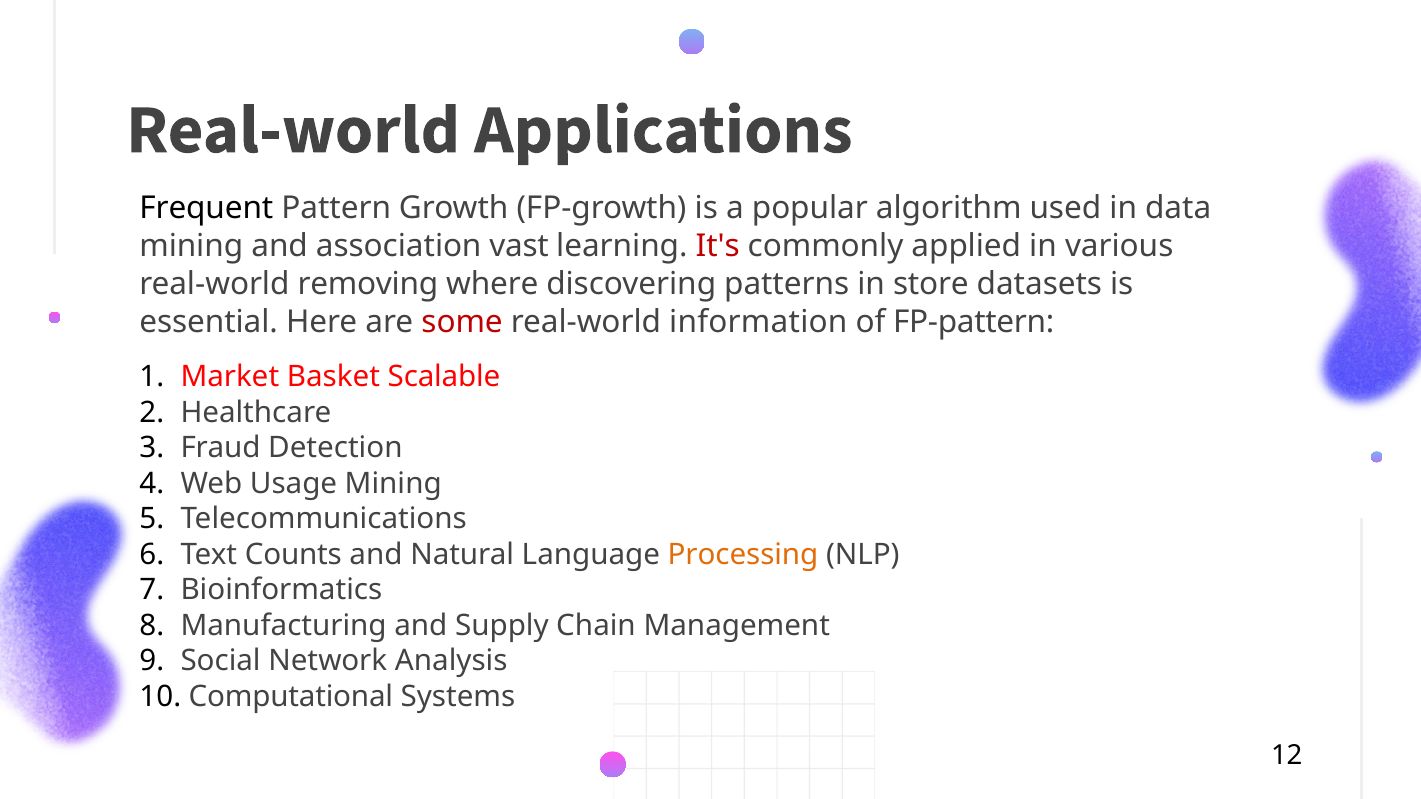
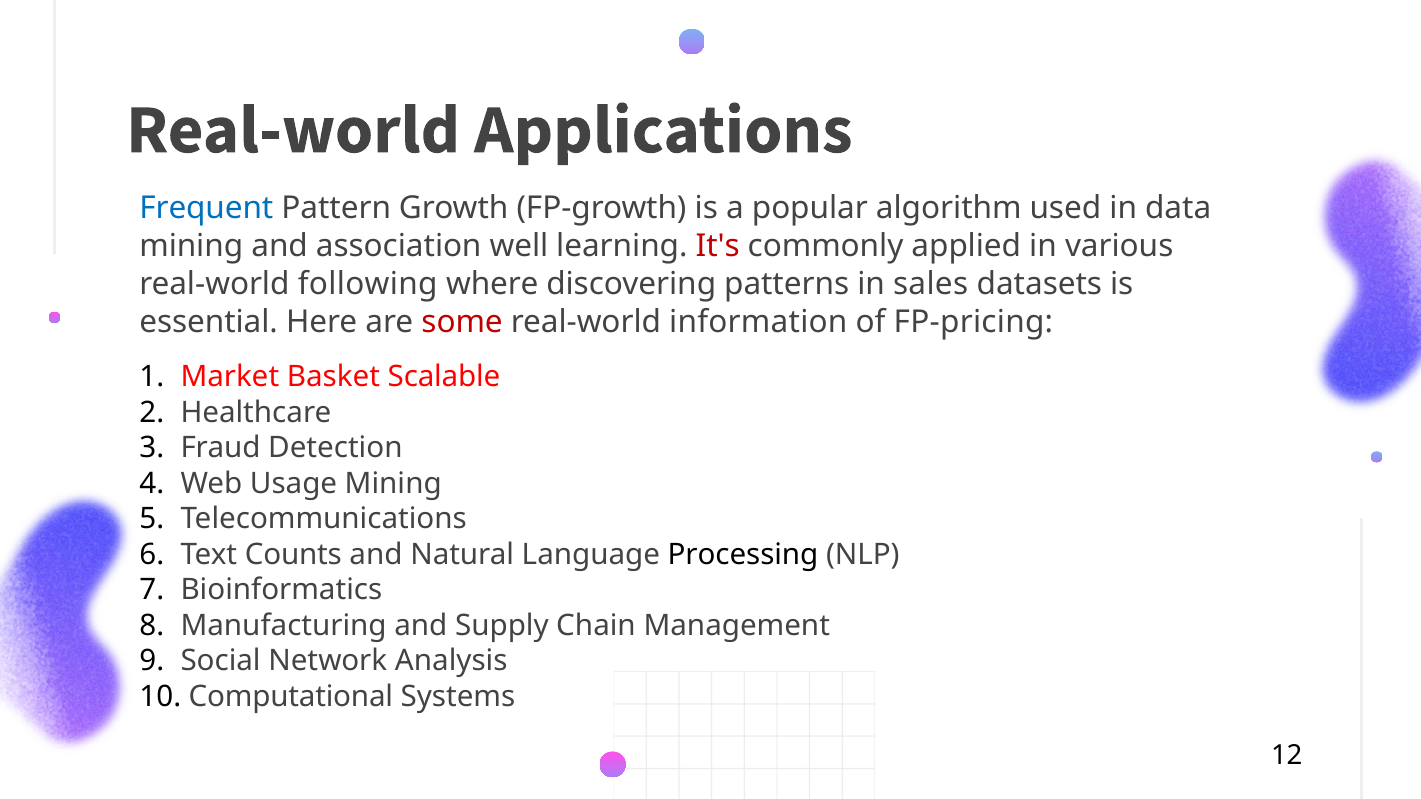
Frequent colour: black -> blue (206, 208)
vast: vast -> well (519, 246)
removing: removing -> following (368, 284)
store: store -> sales (931, 284)
FP-pattern: FP-pattern -> FP-pricing (973, 322)
Processing colour: orange -> black (743, 555)
